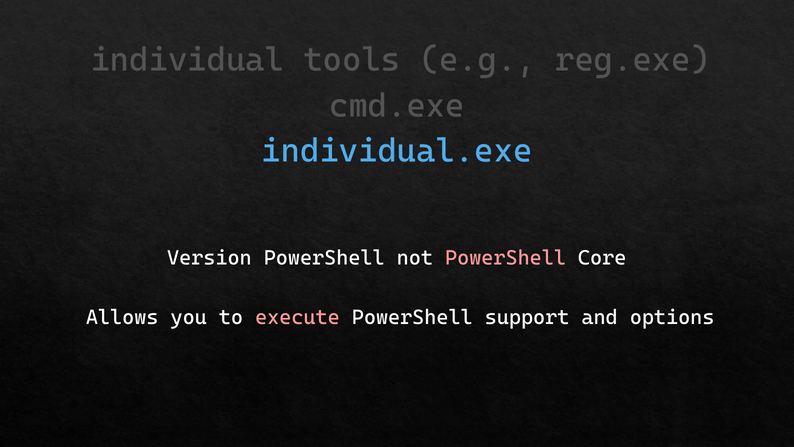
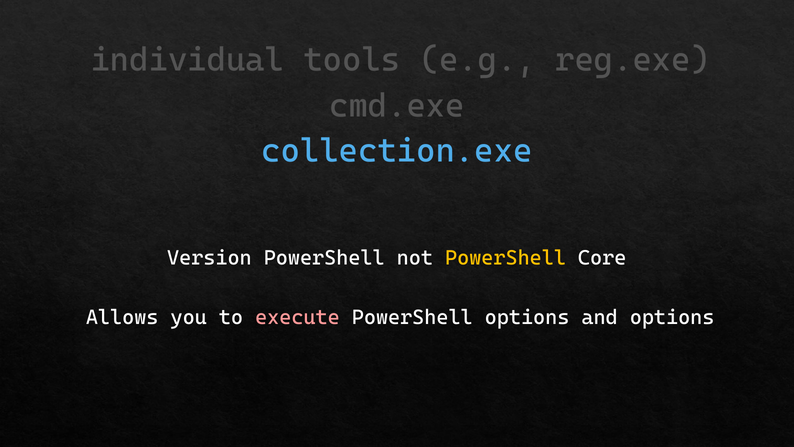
individual.exe: individual.exe -> collection.exe (397, 151)
PowerShell colour: pink -> yellow (506, 258)
PowerShell support: support -> options (527, 317)
